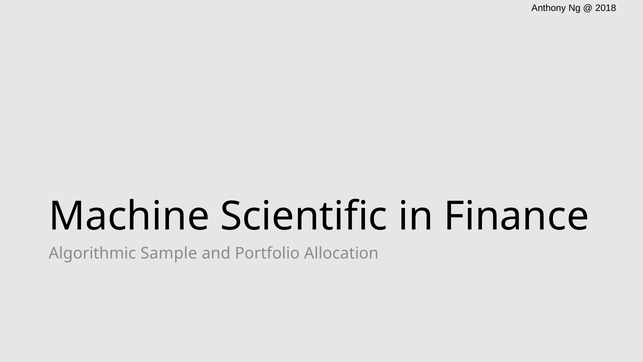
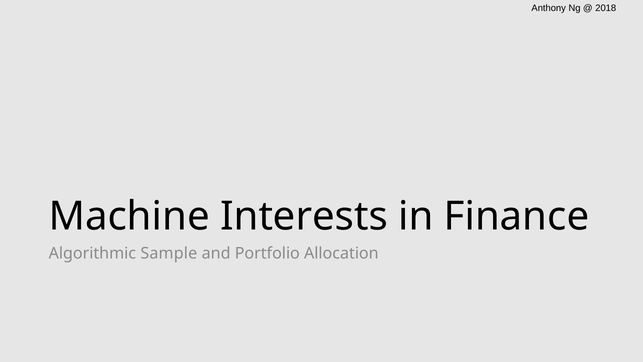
Scientific: Scientific -> Interests (304, 216)
